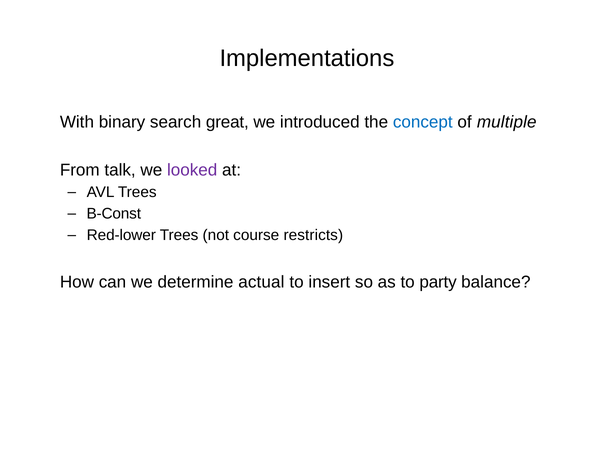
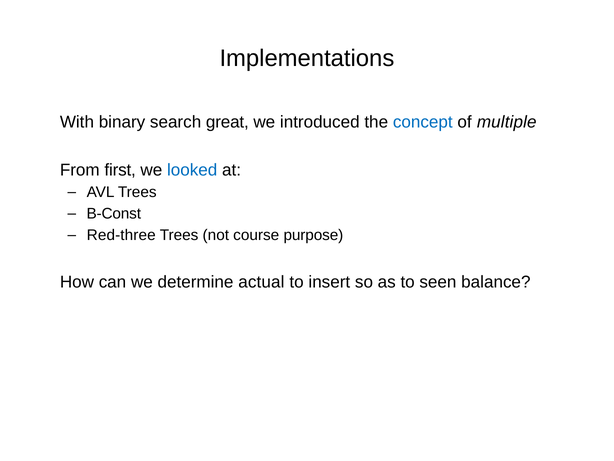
talk: talk -> first (120, 170)
looked colour: purple -> blue (192, 170)
Red-lower: Red-lower -> Red-three (121, 235)
restricts: restricts -> purpose (313, 235)
party: party -> seen (438, 282)
